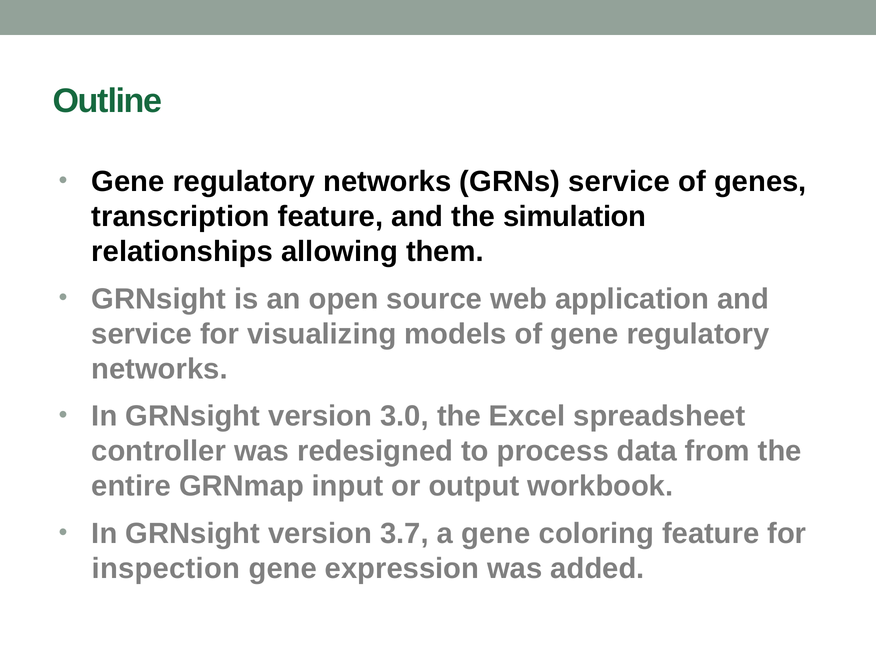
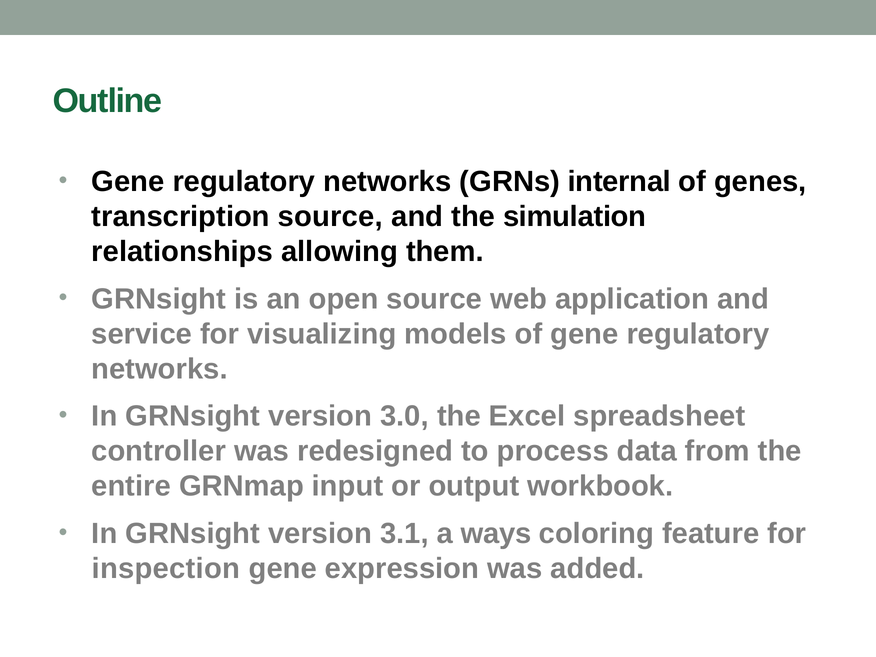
GRNs service: service -> internal (619, 182)
transcription feature: feature -> source (330, 217)
3.7: 3.7 -> 3.1 (404, 534)
a gene: gene -> ways (496, 534)
